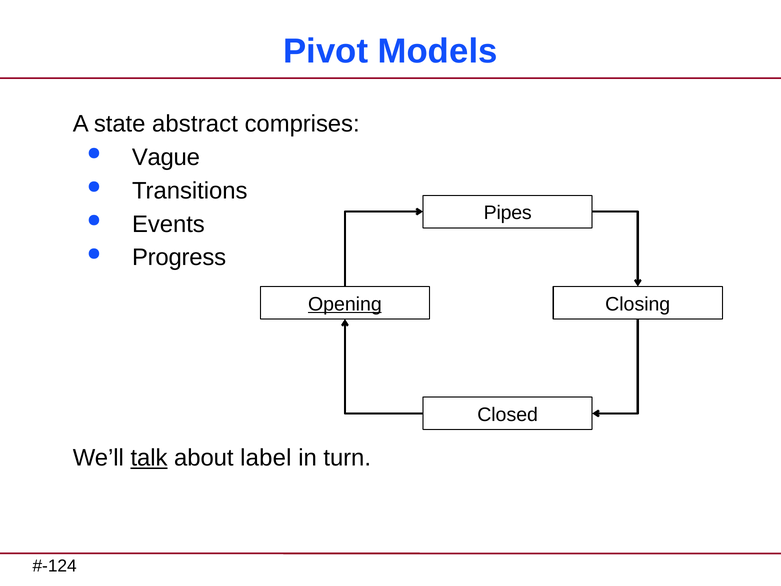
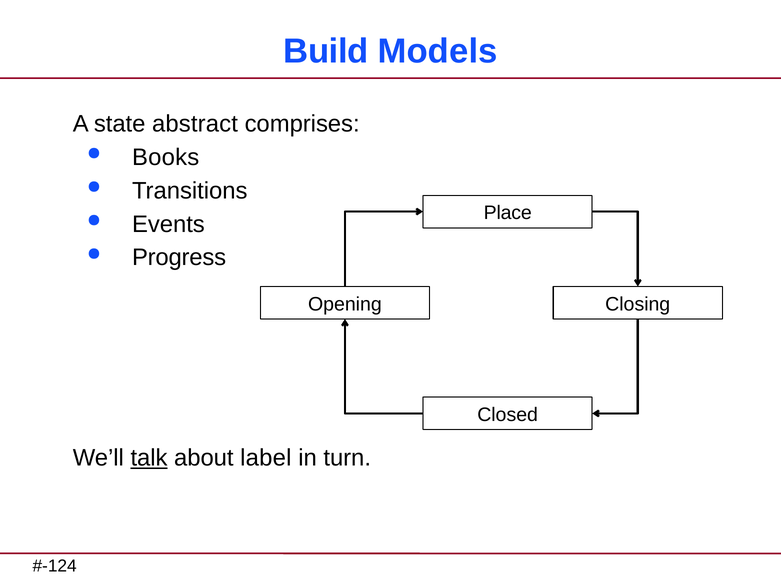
Pivot: Pivot -> Build (326, 51)
Vague: Vague -> Books (166, 157)
Pipes: Pipes -> Place (508, 213)
Opening underline: present -> none (345, 304)
